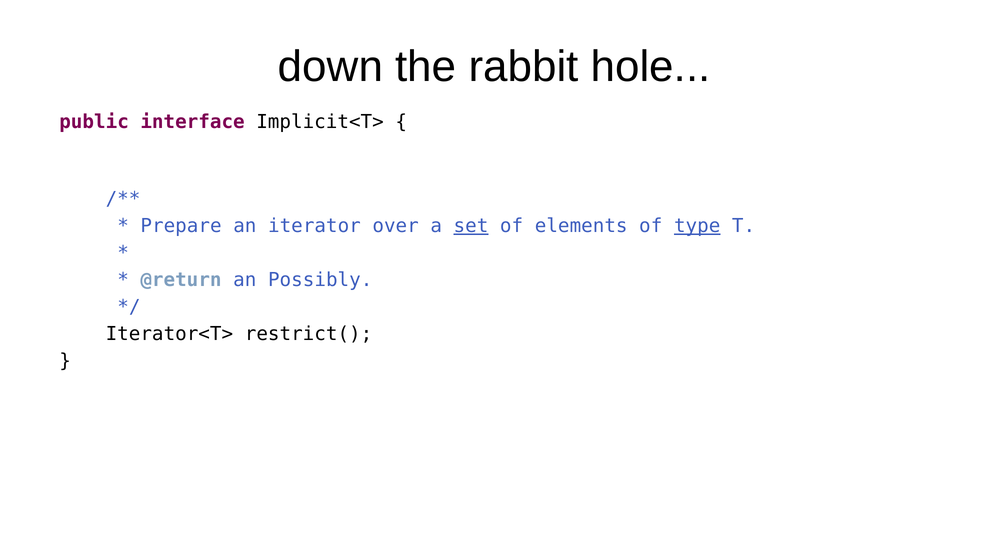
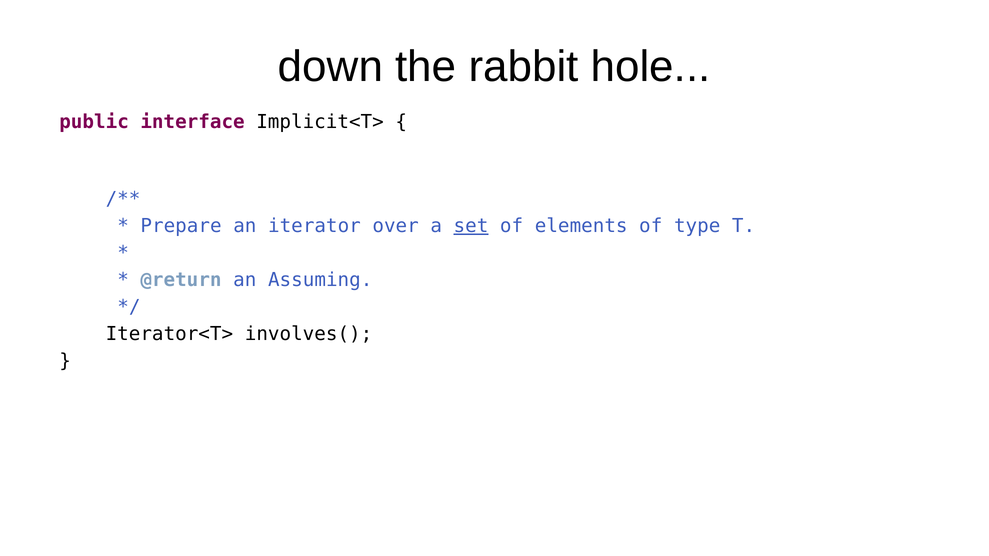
type underline: present -> none (697, 226)
Possibly: Possibly -> Assuming (320, 280)
restrict(: restrict( -> involves( (309, 334)
